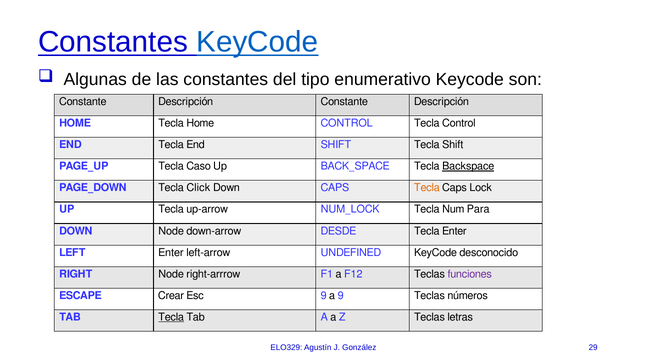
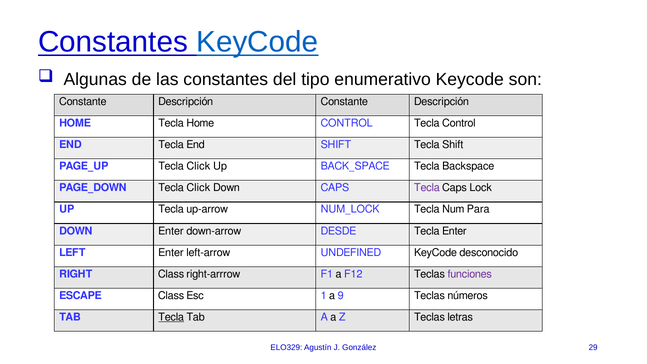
Caso: Caso -> Click (198, 166)
Backspace underline: present -> none (468, 166)
Tecla colour: orange -> purple (427, 188)
DOWN Node: Node -> Enter (171, 231)
RIGHT Node: Node -> Class (171, 274)
ESCAPE Crear: Crear -> Class (171, 296)
Esc 9: 9 -> 1 (324, 296)
